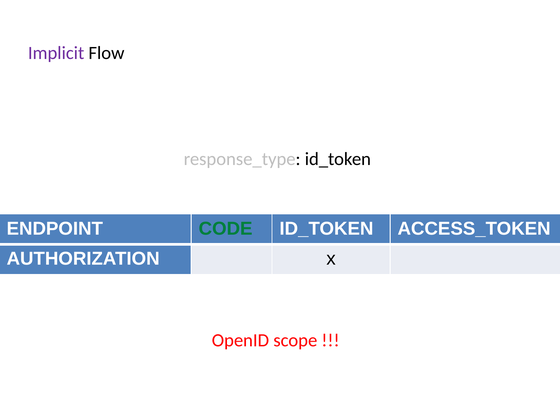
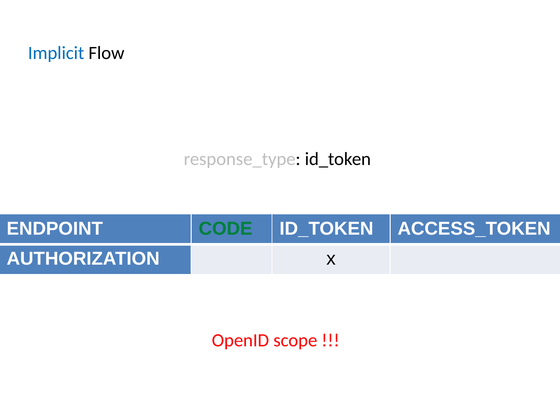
Implicit colour: purple -> blue (56, 53)
